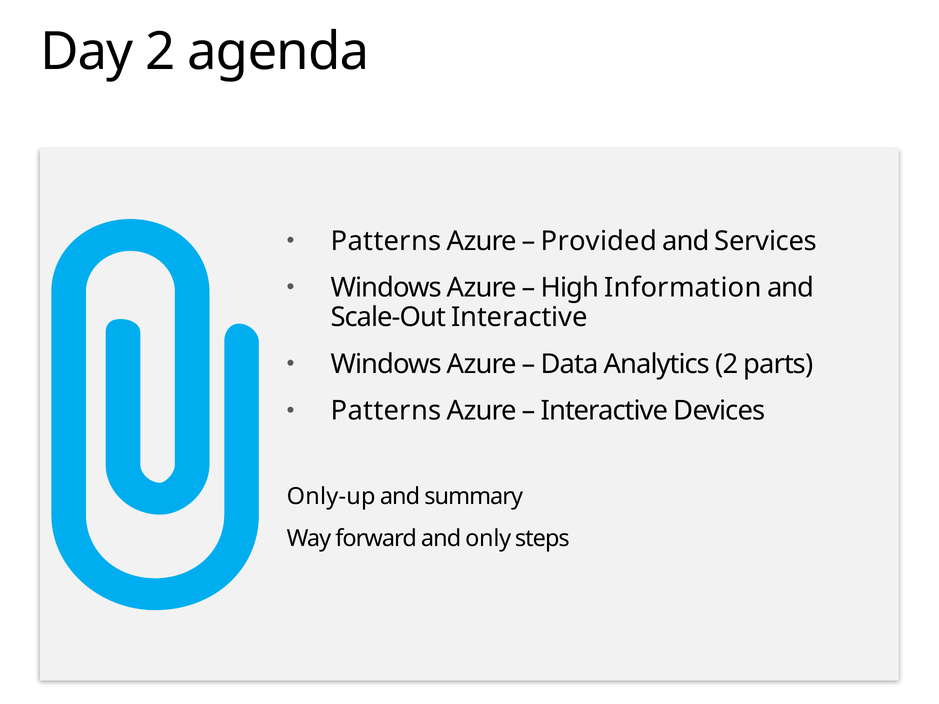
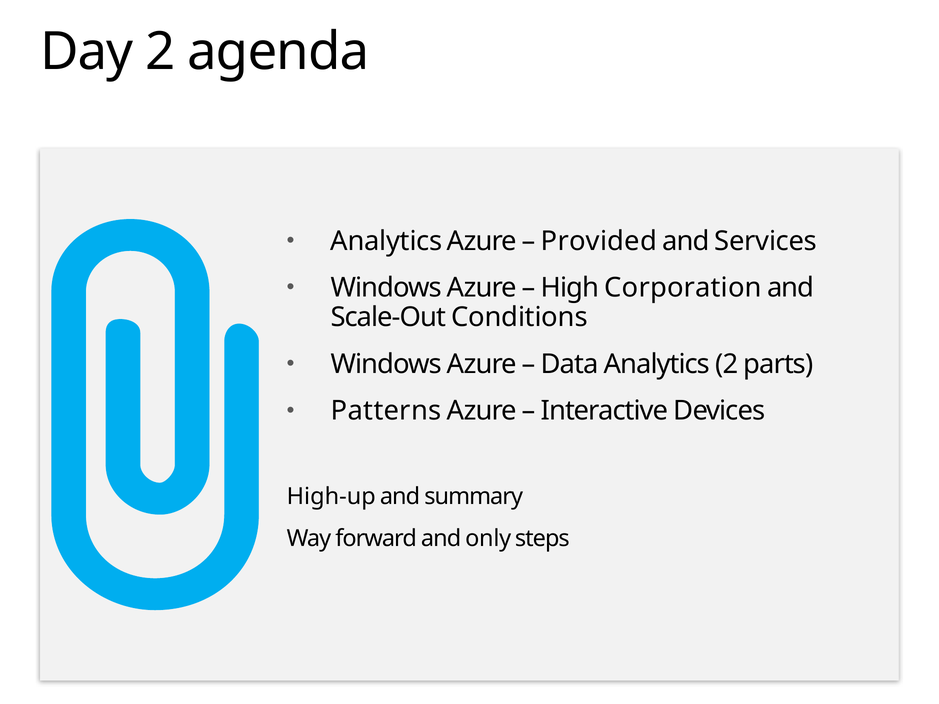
Patterns: Patterns -> Analytics (386, 241)
Information: Information -> Corporation (683, 288)
Scale-Out Interactive: Interactive -> Conditions (519, 317)
Only-up: Only-up -> High-up (331, 497)
